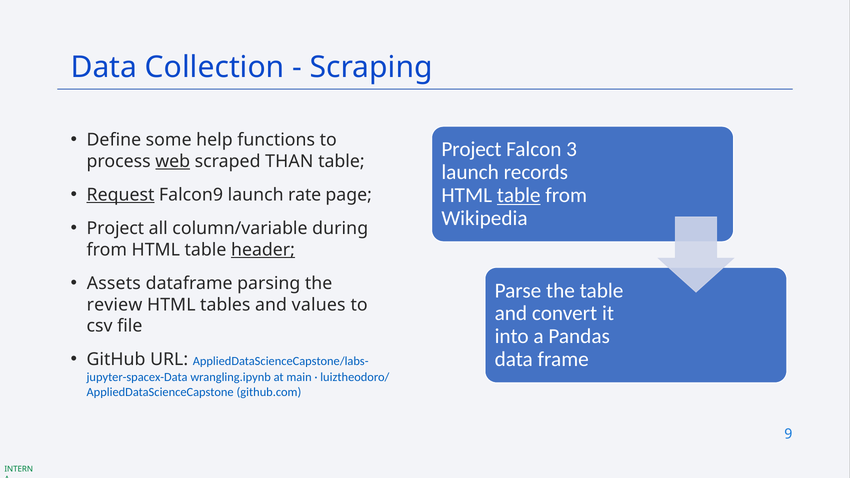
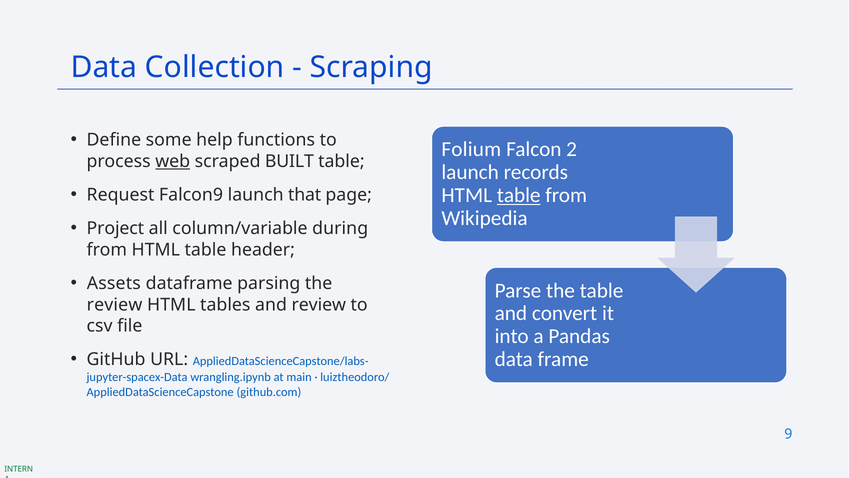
Project: Project -> Folium (471, 149)
3: 3 -> 2 (572, 149)
THAN: THAN -> BUILT (289, 161)
Request underline: present -> none (121, 195)
rate: rate -> that (305, 195)
header underline: present -> none (263, 250)
and values: values -> review (319, 305)
